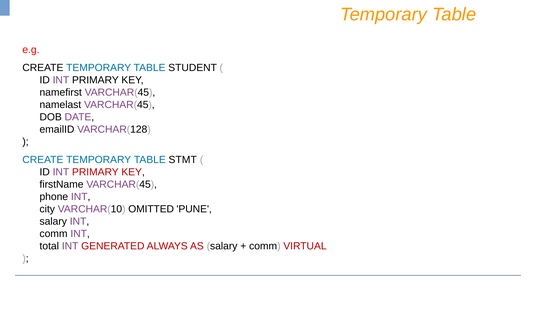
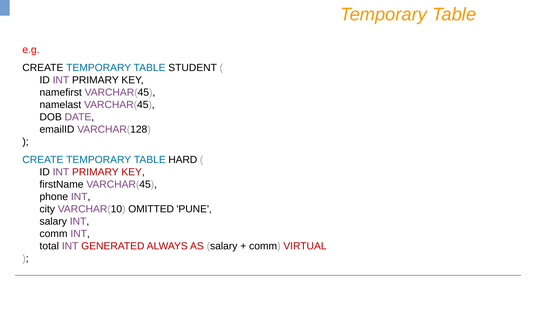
STMT: STMT -> HARD (183, 160)
